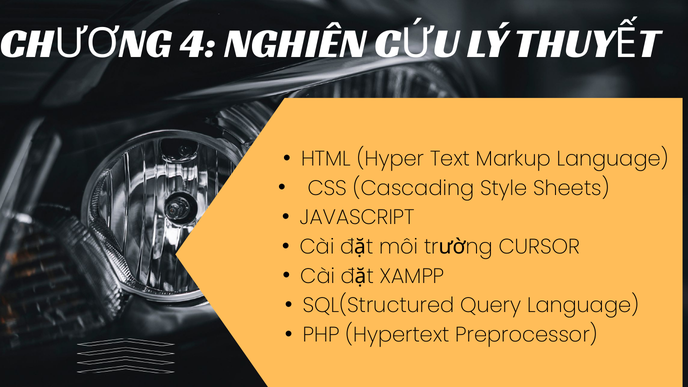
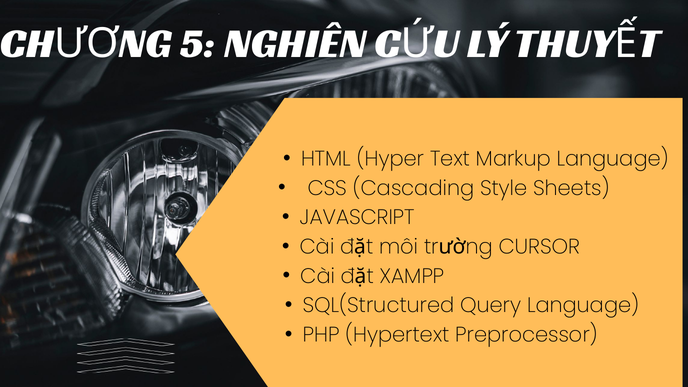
4: 4 -> 5 (198, 43)
